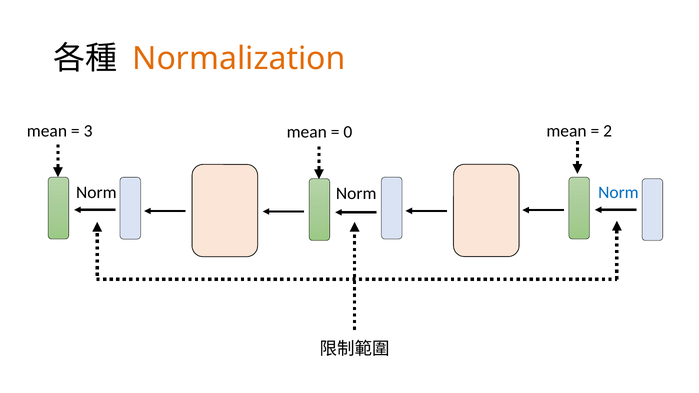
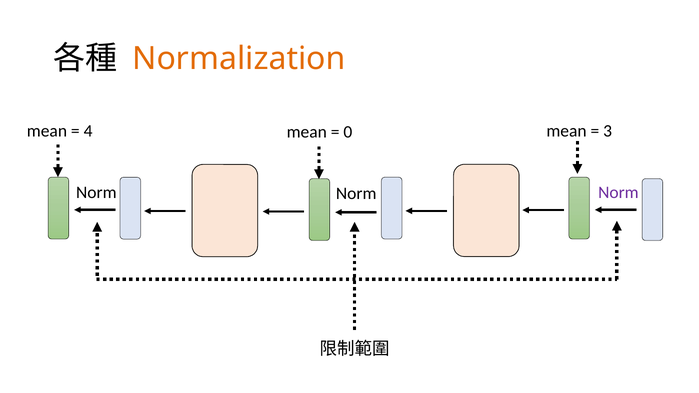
3: 3 -> 4 (88, 131)
2: 2 -> 3 (608, 131)
Norm colour: blue -> purple (618, 192)
